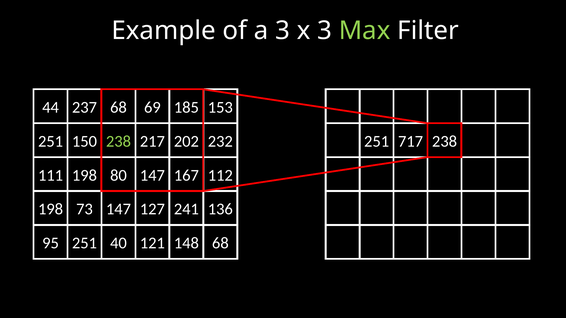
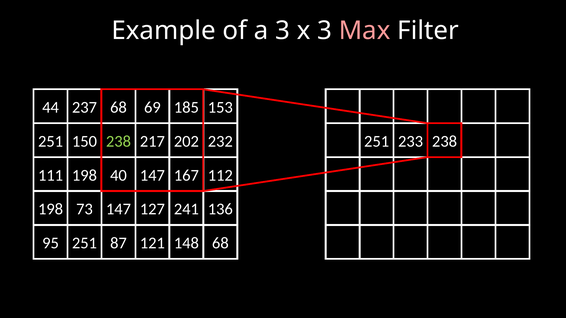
Max colour: light green -> pink (365, 31)
717: 717 -> 233 (411, 141)
80: 80 -> 40 (118, 175)
40: 40 -> 87 (118, 243)
